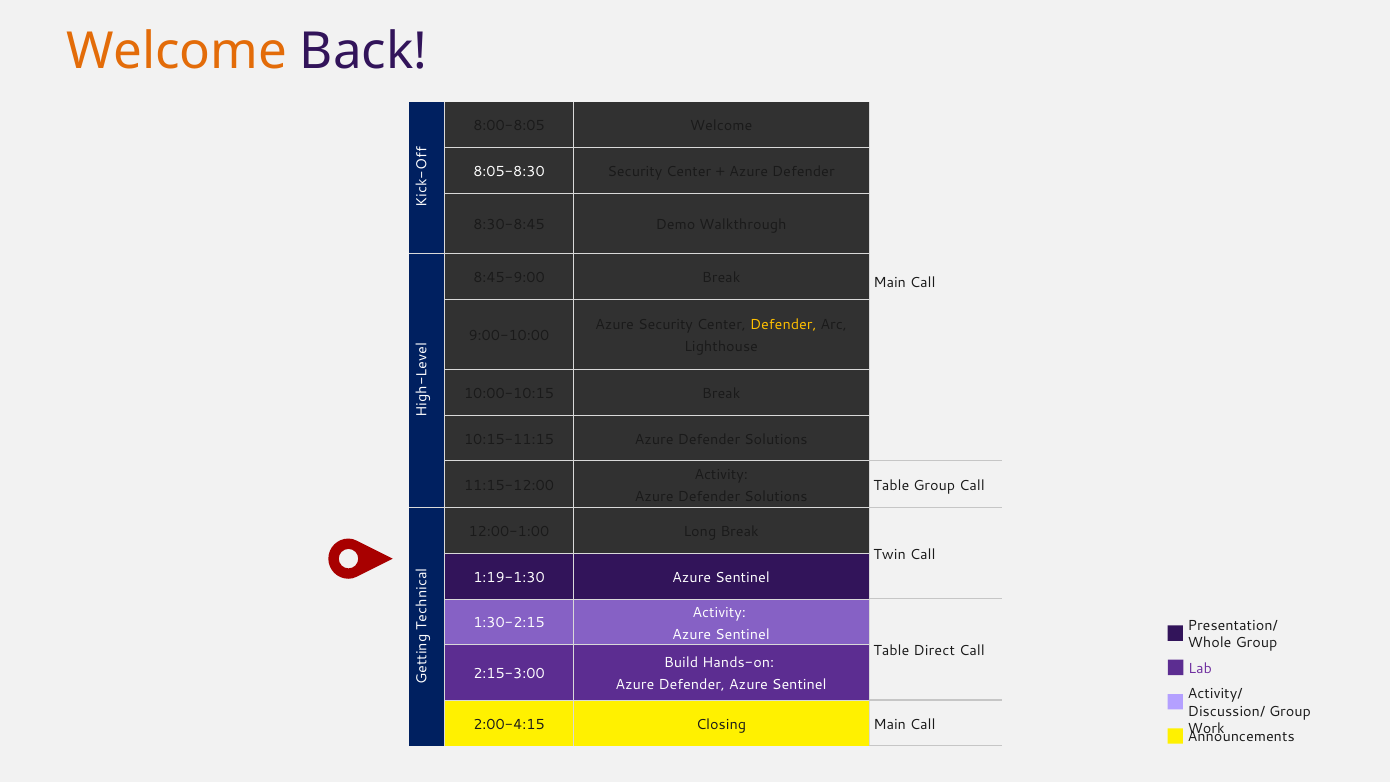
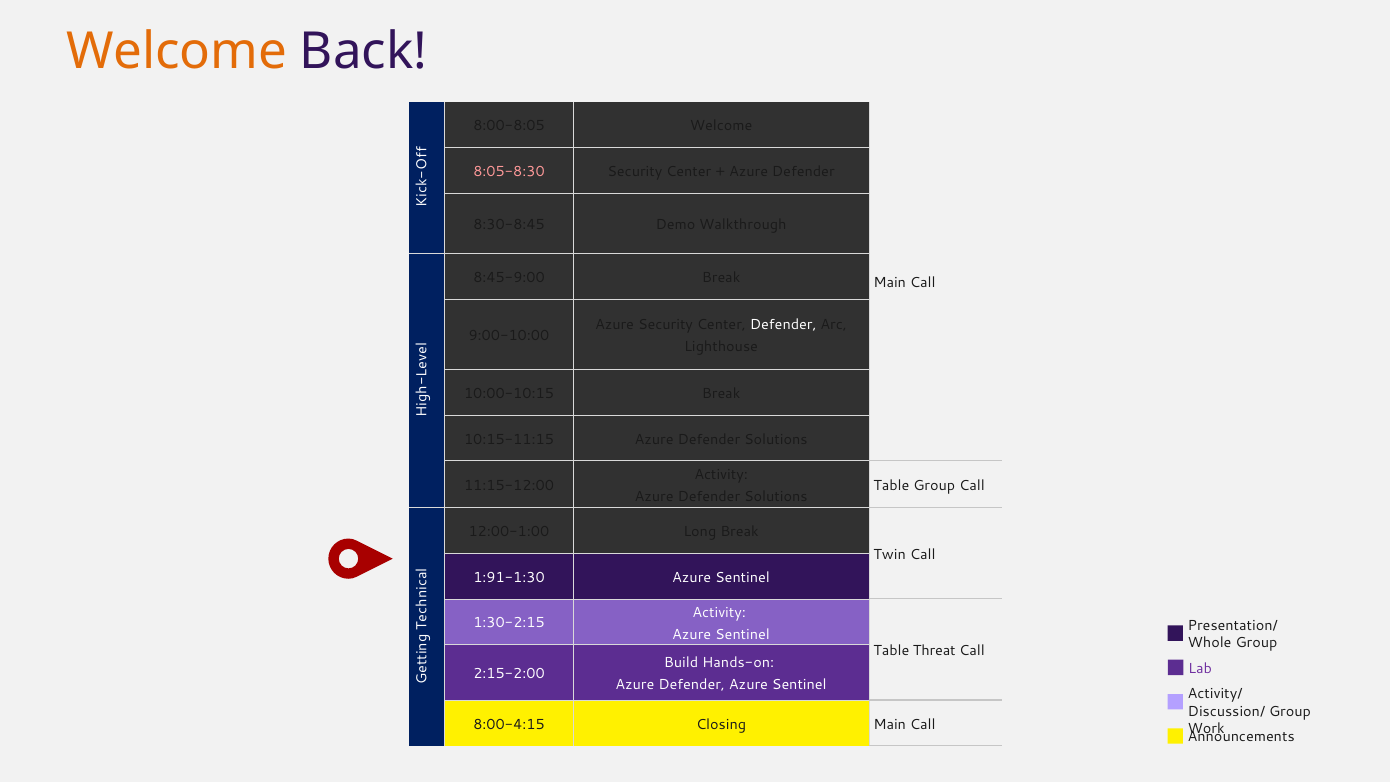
8:05-8:30 colour: white -> pink (509, 171)
Defender colour: yellow -> white (783, 325)
1:19-1:30: 1:19-1:30 -> 1:91-1:30 (509, 577)
Direct: Direct -> Threat (934, 651)
2:15-3:00: 2:15-3:00 -> 2:15-2:00 (509, 674)
2:00-4:15: 2:00-4:15 -> 8:00-4:15 (509, 724)
